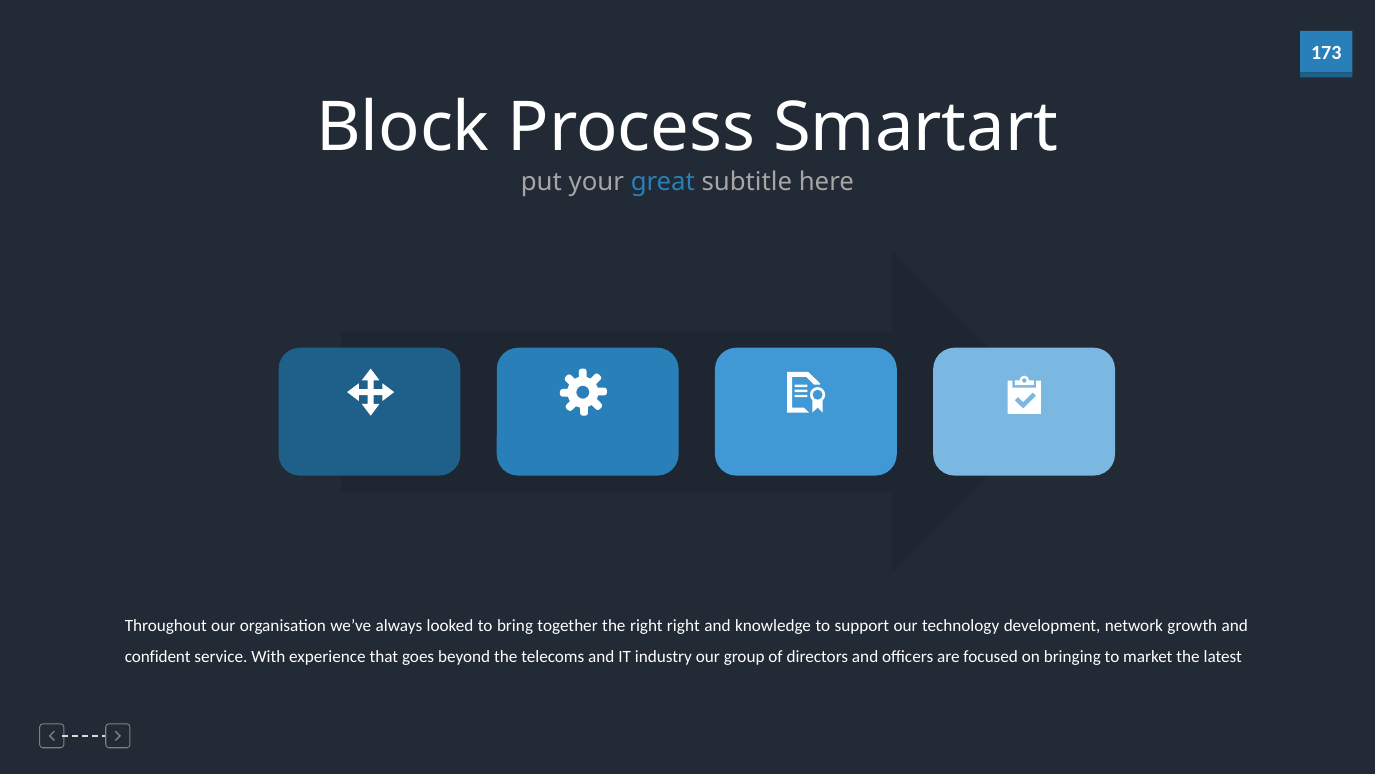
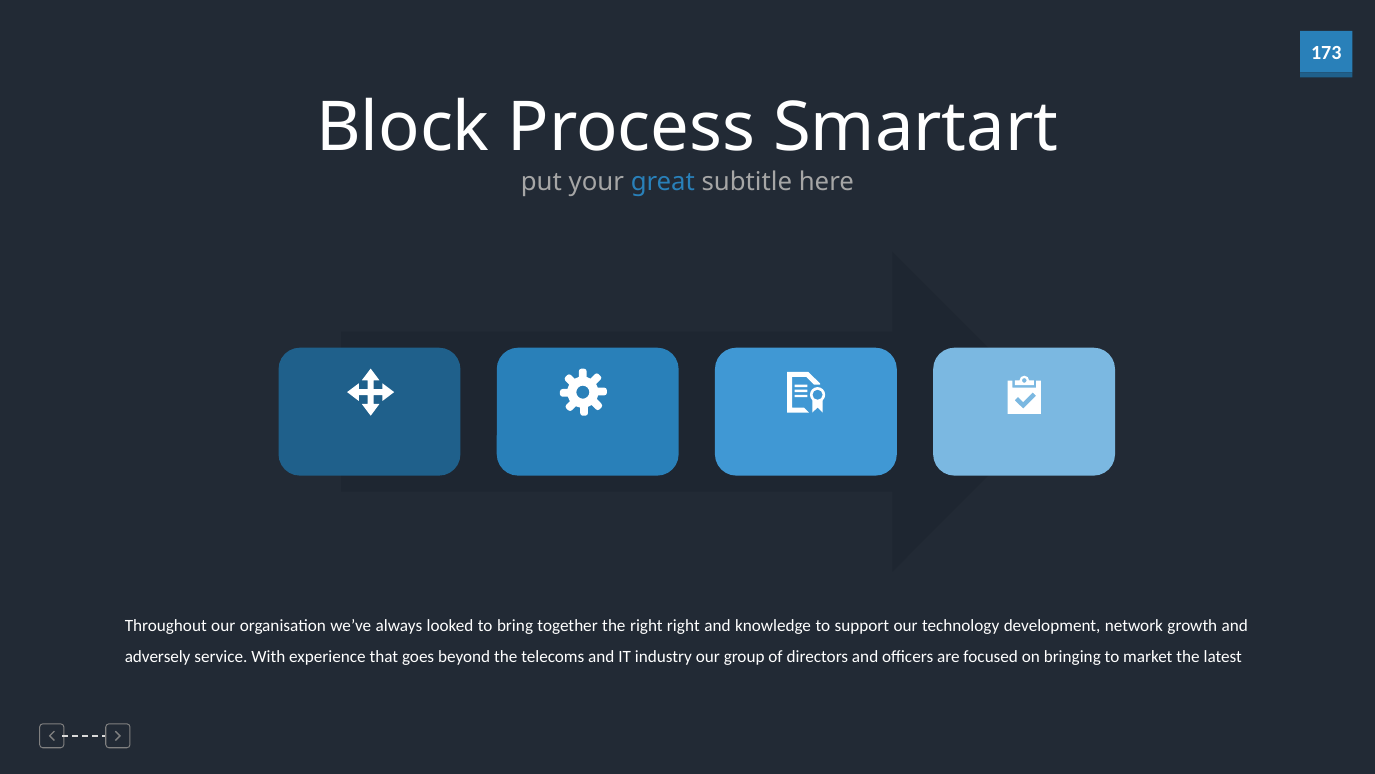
confident: confident -> adversely (158, 656)
